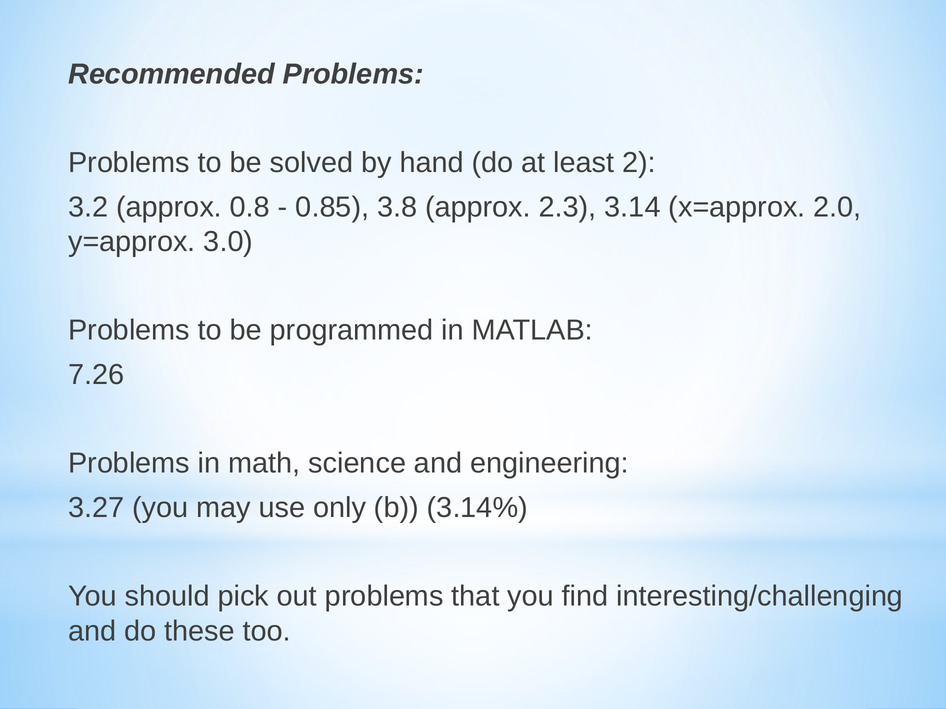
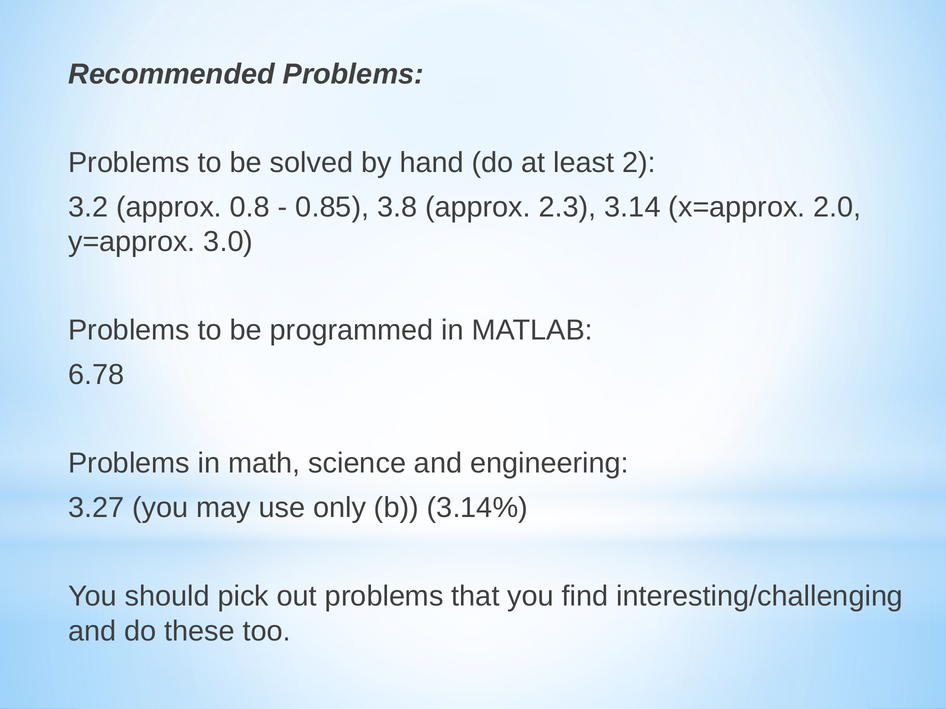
7.26: 7.26 -> 6.78 (96, 375)
